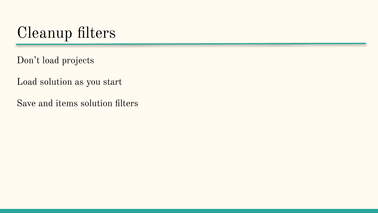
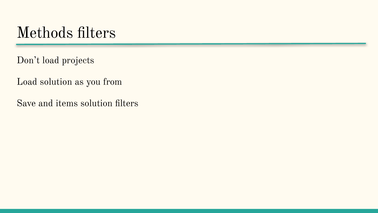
Cleanup: Cleanup -> Methods (45, 33)
start: start -> from (113, 82)
